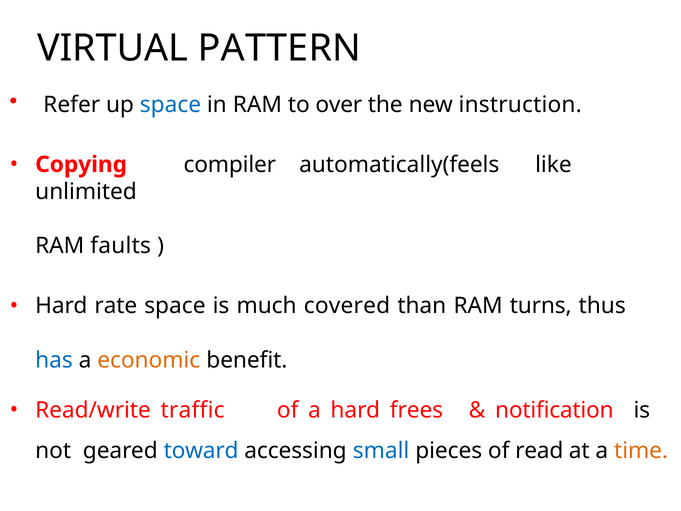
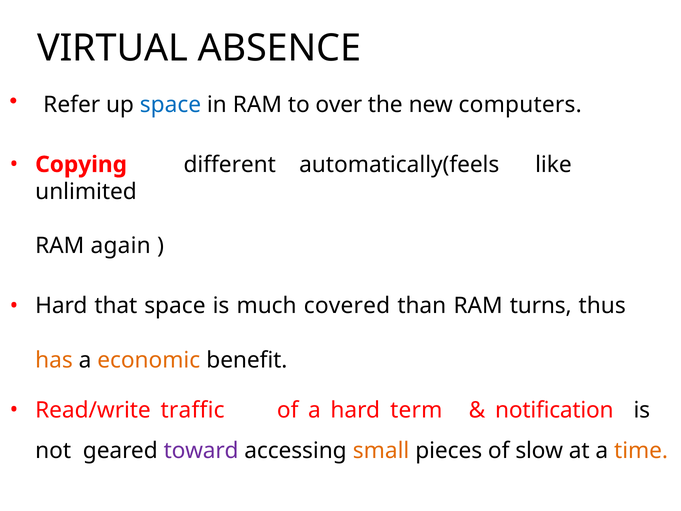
PATTERN: PATTERN -> ABSENCE (279, 48)
instruction: instruction -> computers (520, 105)
compiler: compiler -> different (230, 164)
faults: faults -> again (121, 246)
rate: rate -> that (116, 306)
has colour: blue -> orange (54, 360)
frees: frees -> term (416, 410)
toward colour: blue -> purple (201, 451)
small colour: blue -> orange (381, 451)
read: read -> slow (539, 451)
